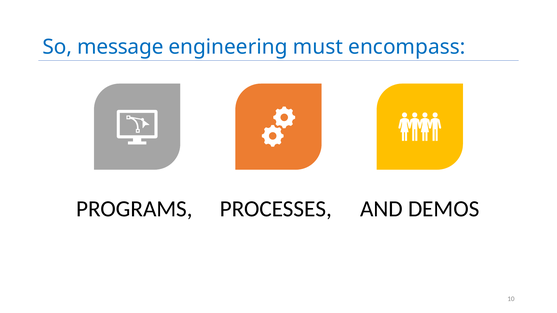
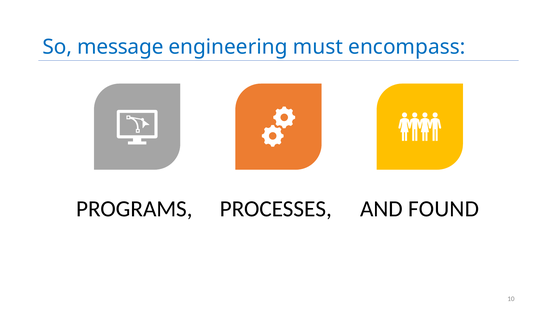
DEMOS: DEMOS -> FOUND (444, 209)
